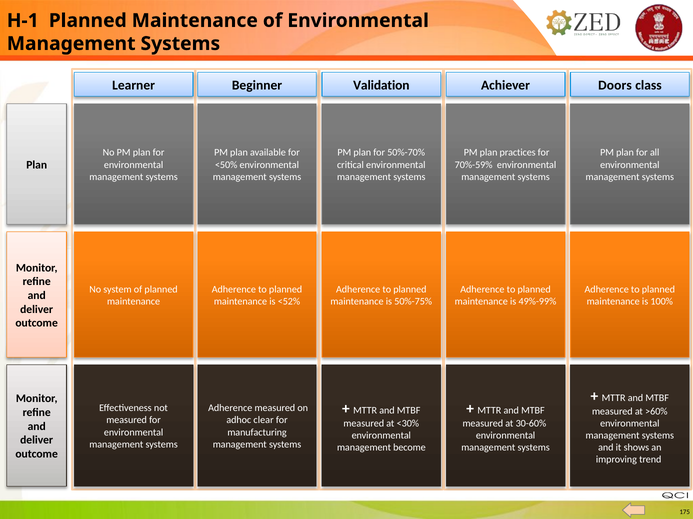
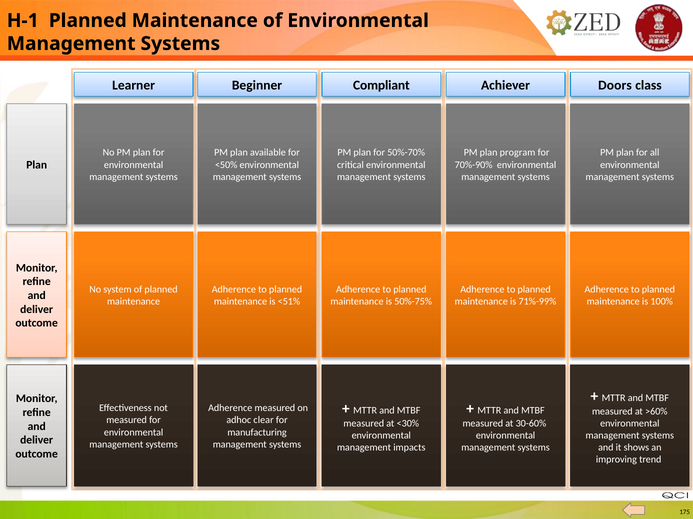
Validation: Validation -> Compliant (381, 85)
practices: practices -> program (518, 153)
70%-59%: 70%-59% -> 70%-90% (474, 165)
<52%: <52% -> <51% (289, 302)
49%-99%: 49%-99% -> 71%-99% (537, 302)
become: become -> impacts (409, 448)
